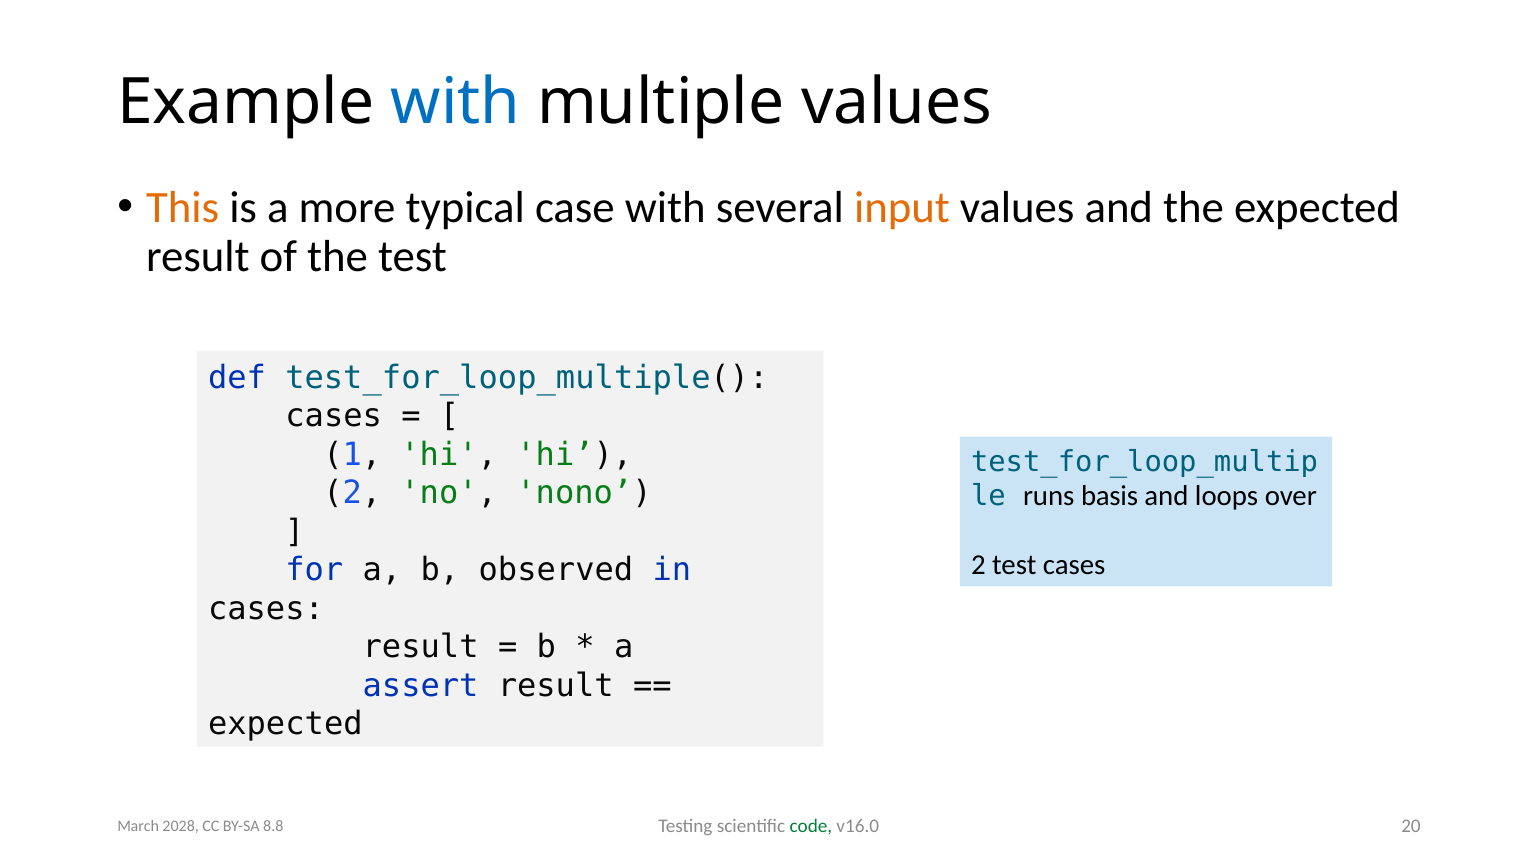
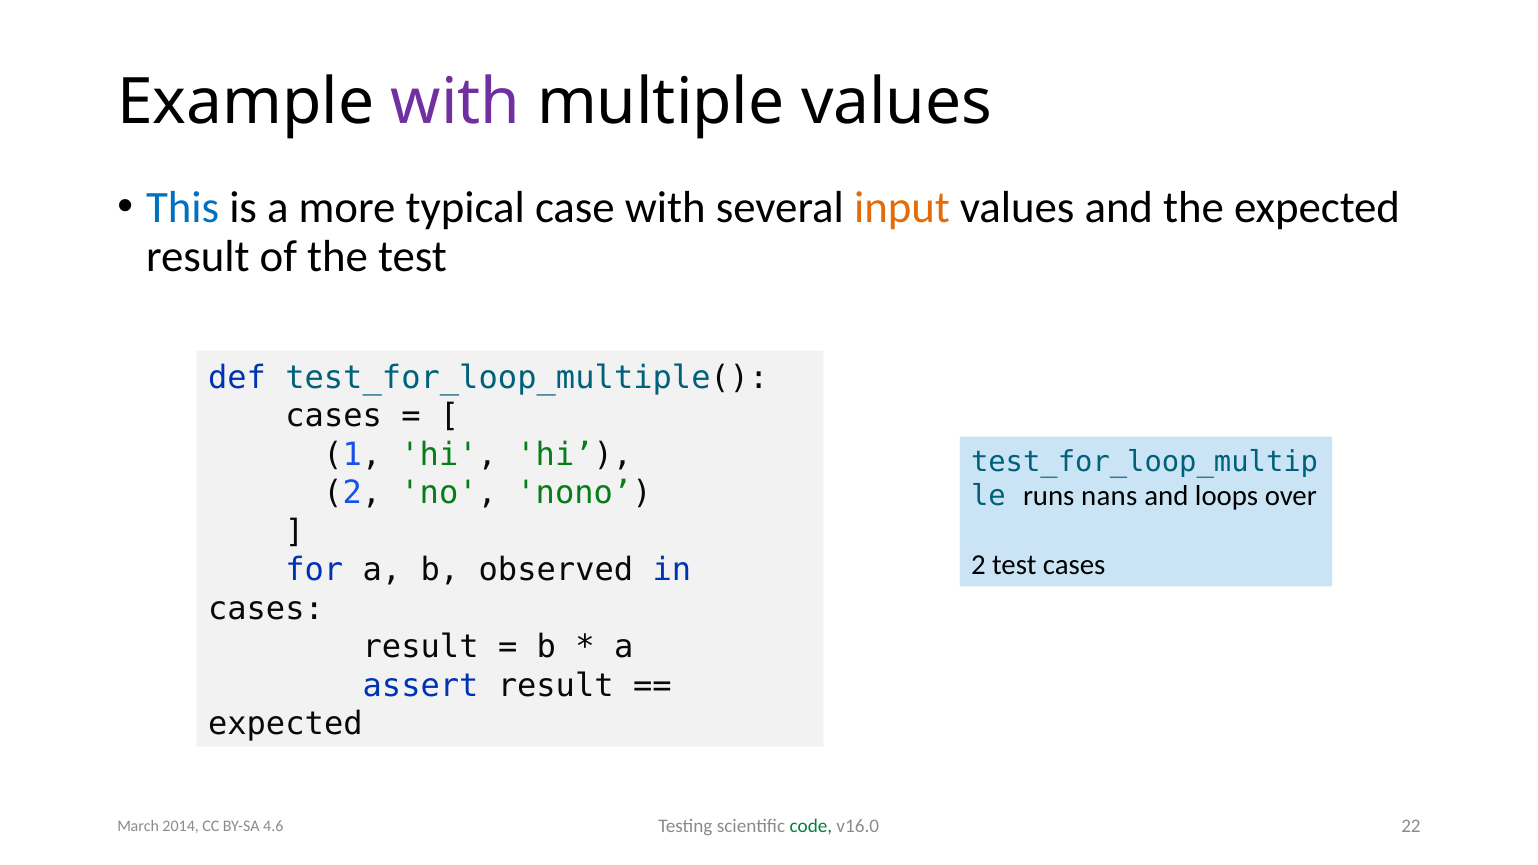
with colour: blue -> purple (456, 103)
This colour: orange -> blue (183, 208)
basis: basis -> nans (1109, 496)
20: 20 -> 22 (1411, 826)
2028: 2028 -> 2014 (181, 826)
8.8: 8.8 -> 4.6 (273, 826)
